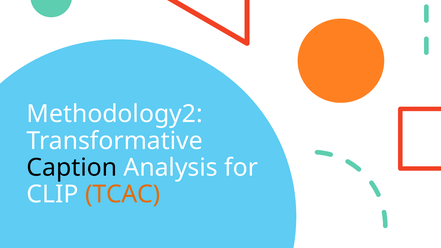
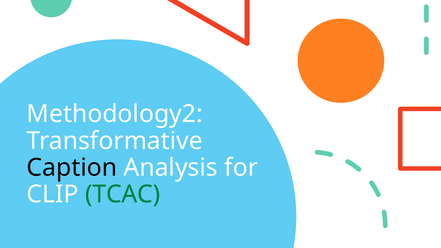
TCAC colour: orange -> green (123, 195)
